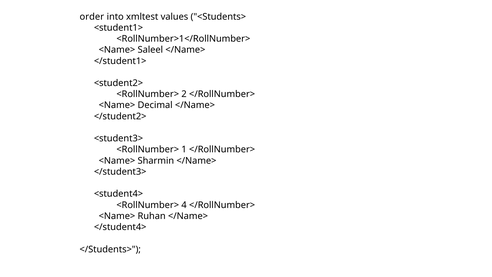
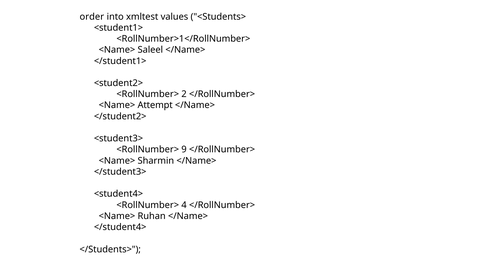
Decimal: Decimal -> Attempt (155, 105)
1: 1 -> 9 (184, 149)
